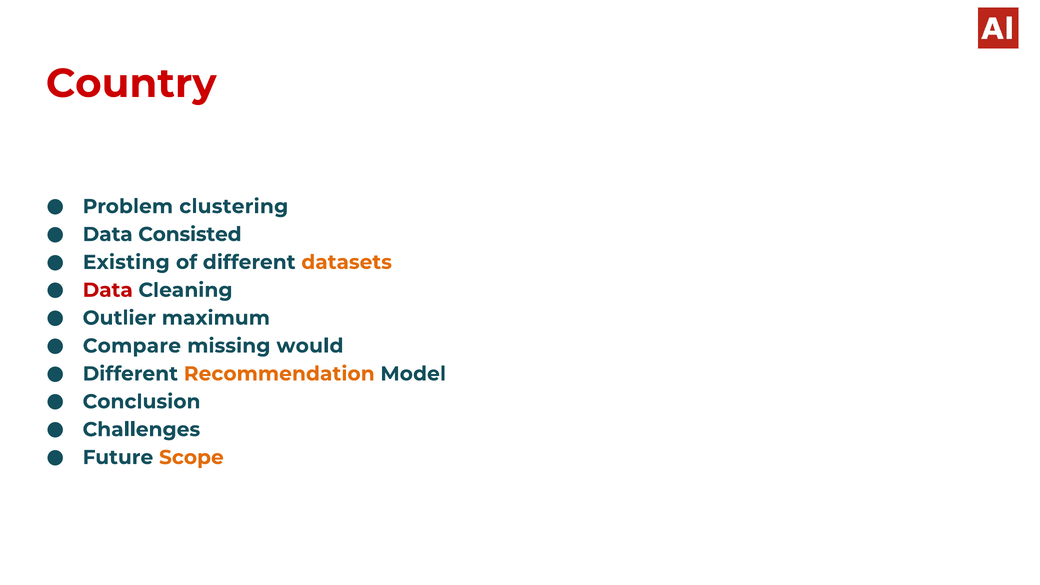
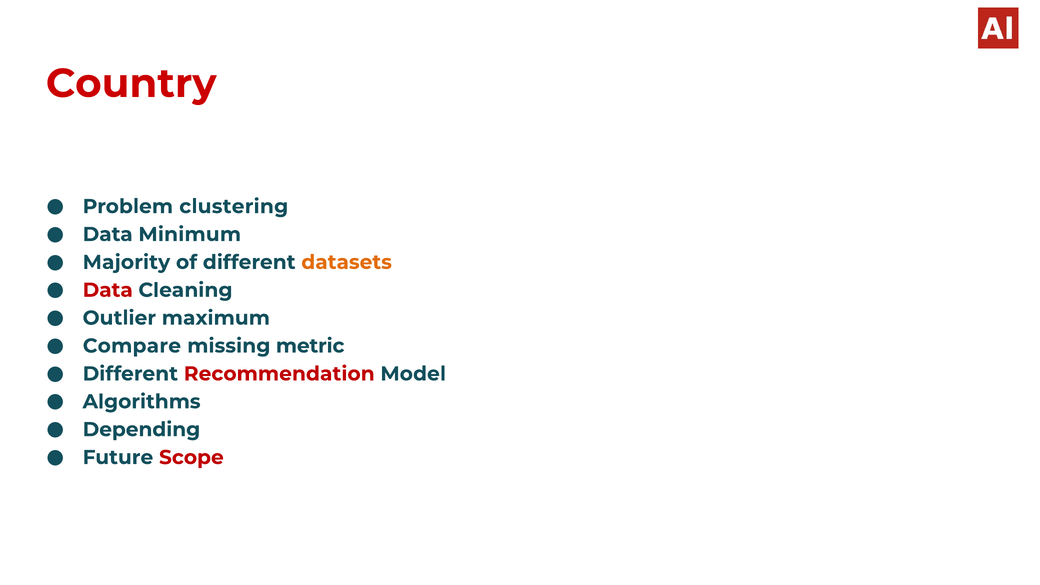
Consisted: Consisted -> Minimum (190, 234)
Existing: Existing -> Majority (126, 262)
would: would -> metric (310, 346)
Recommendation colour: orange -> red (279, 374)
Conclusion: Conclusion -> Algorithms (142, 402)
Challenges: Challenges -> Depending (141, 430)
Scope colour: orange -> red (191, 457)
